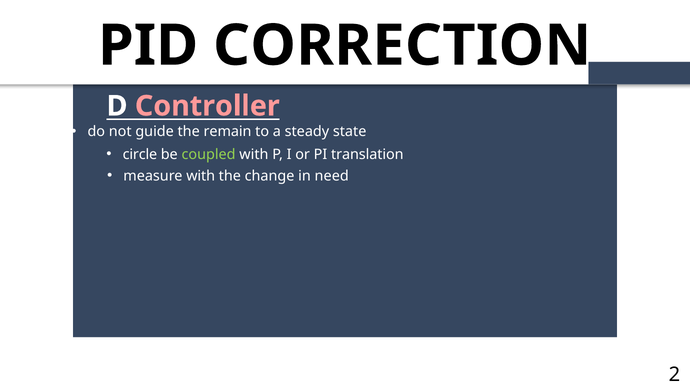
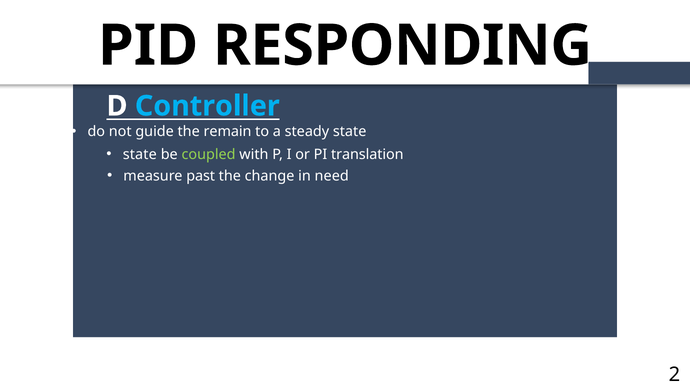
CORRECTION: CORRECTION -> RESPONDING (403, 46)
Controller colour: pink -> light blue (207, 106)
circle: circle -> state (140, 154)
measure with: with -> past (201, 176)
